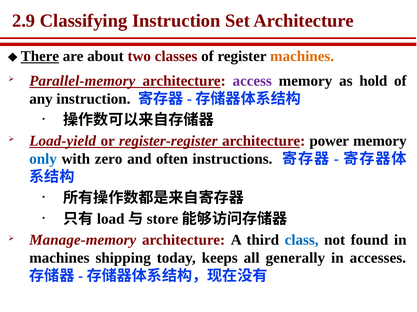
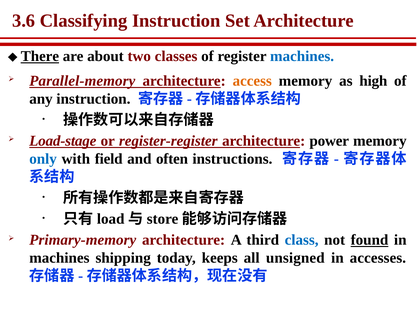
2.9: 2.9 -> 3.6 (24, 21)
machines colour: orange -> blue (302, 56)
access colour: purple -> orange (252, 81)
hold: hold -> high (373, 81)
Load-yield: Load-yield -> Load-stage (63, 141)
zero: zero -> field (109, 159)
Manage-memory: Manage-memory -> Primary-memory (83, 241)
found underline: none -> present (370, 241)
generally: generally -> unsigned (295, 259)
